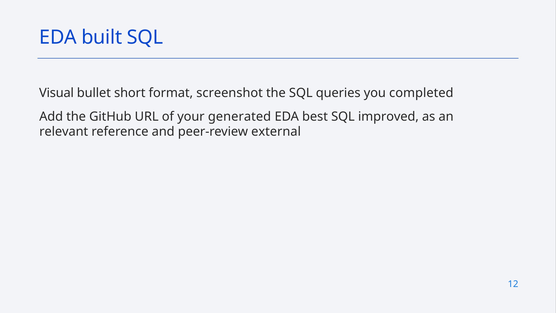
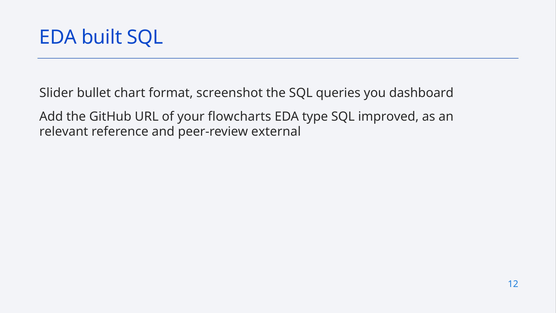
Visual: Visual -> Slider (56, 93)
short: short -> chart (130, 93)
completed: completed -> dashboard (421, 93)
generated: generated -> flowcharts (240, 116)
best: best -> type (315, 116)
